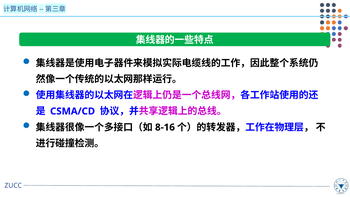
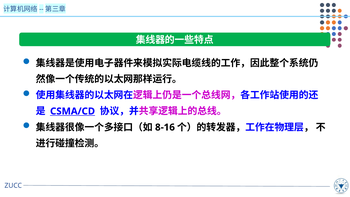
CSMA/CD underline: none -> present (73, 111)
